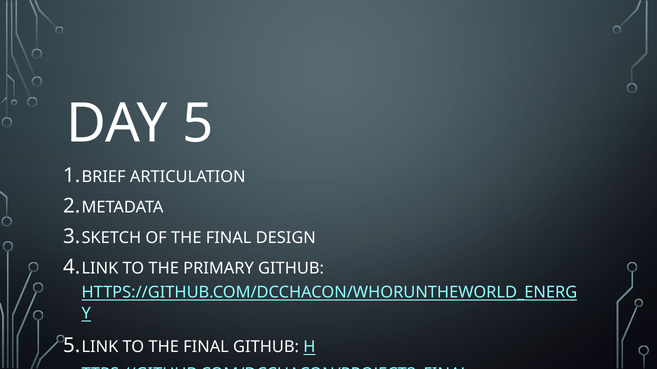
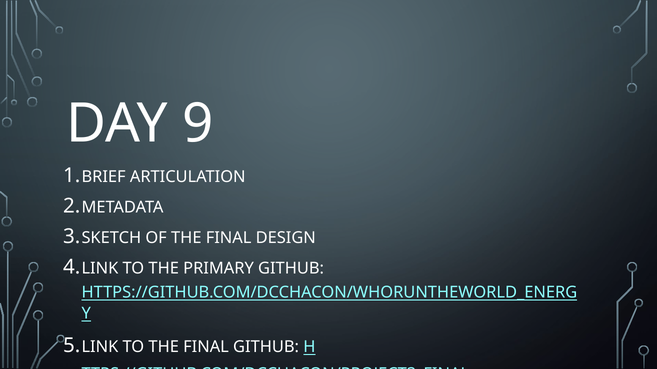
DAY 5: 5 -> 9 (198, 124)
